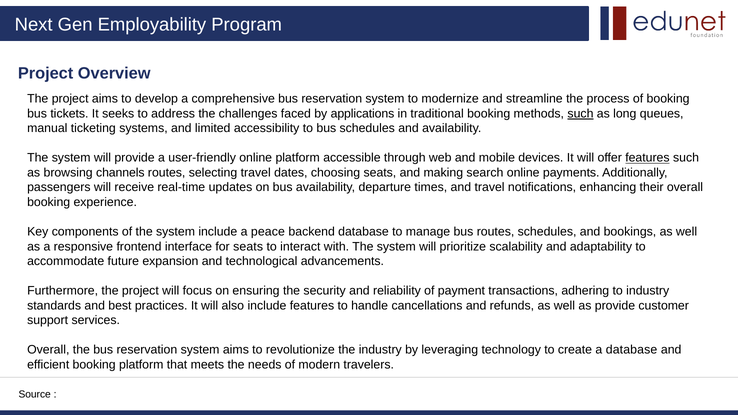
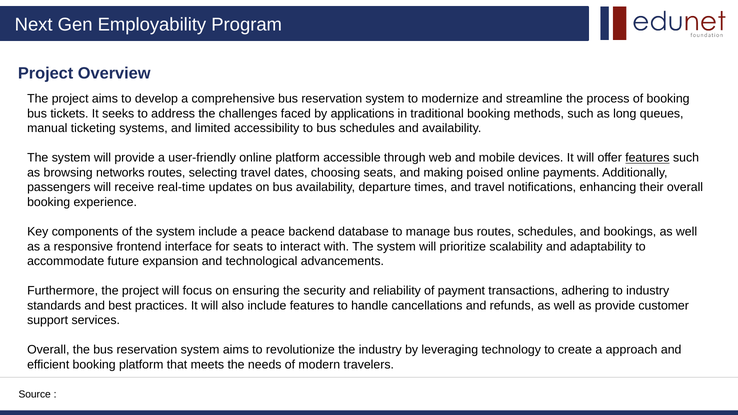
such underline: present -> none (580, 114)
channels: channels -> networks (120, 173)
search: search -> poised (485, 173)
a database: database -> approach (632, 350)
